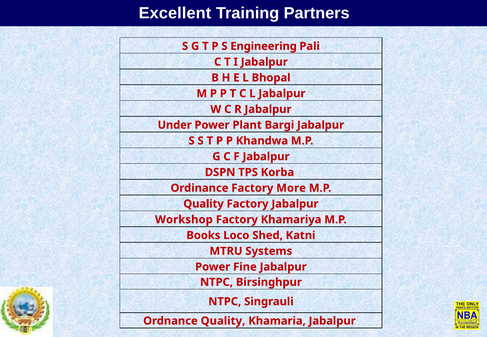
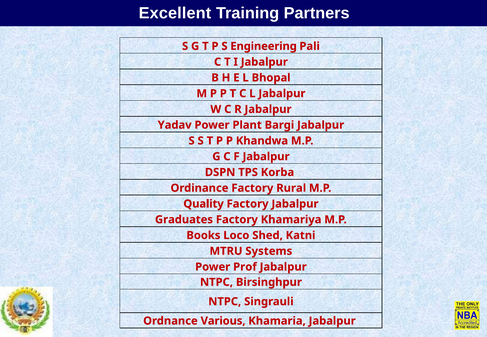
Under: Under -> Yadav (175, 125)
More: More -> Rural (291, 188)
Workshop: Workshop -> Graduates (184, 220)
Fine: Fine -> Prof (245, 267)
Ordnance Quality: Quality -> Various (223, 321)
